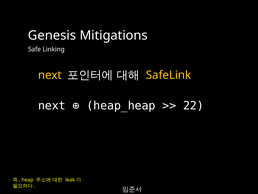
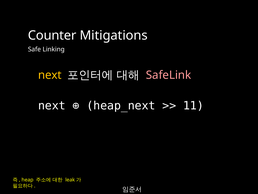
Genesis: Genesis -> Counter (52, 35)
SafeLink colour: yellow -> pink (169, 75)
heap_heap: heap_heap -> heap_next (121, 105)
22: 22 -> 11 (193, 105)
